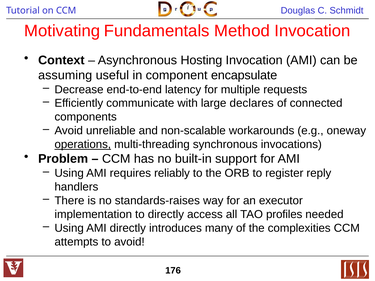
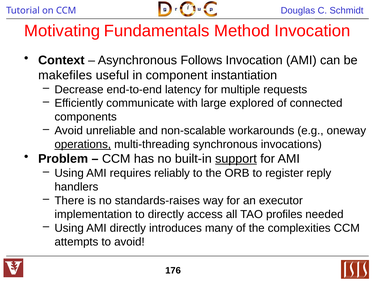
Hosting: Hosting -> Follows (201, 60)
assuming: assuming -> makefiles (65, 75)
encapsulate: encapsulate -> instantiation (244, 75)
declares: declares -> explored (252, 103)
support underline: none -> present (236, 159)
